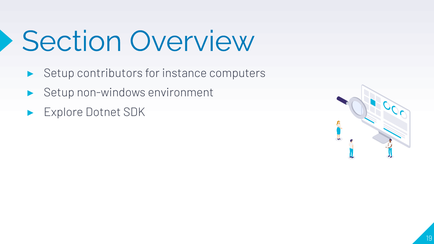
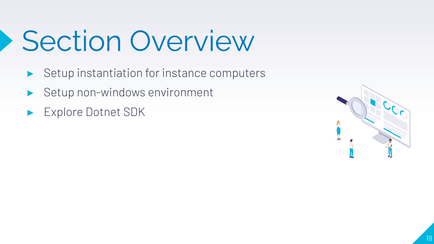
contributors: contributors -> instantiation (110, 73)
